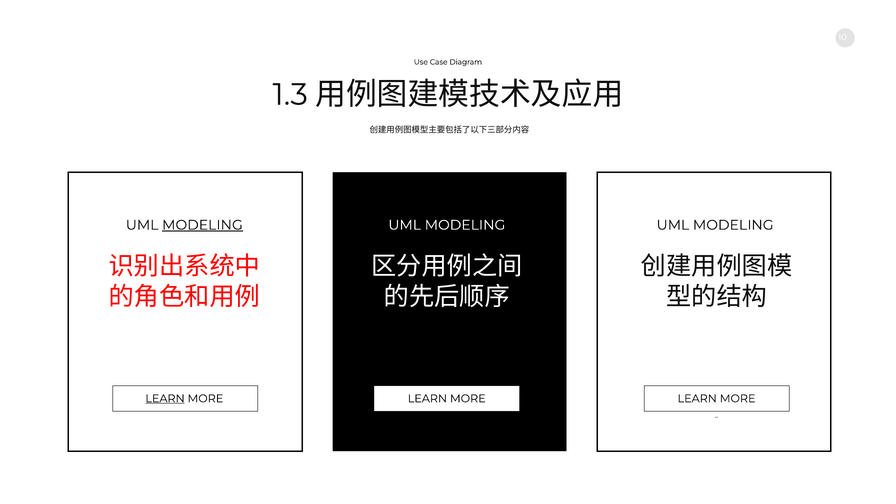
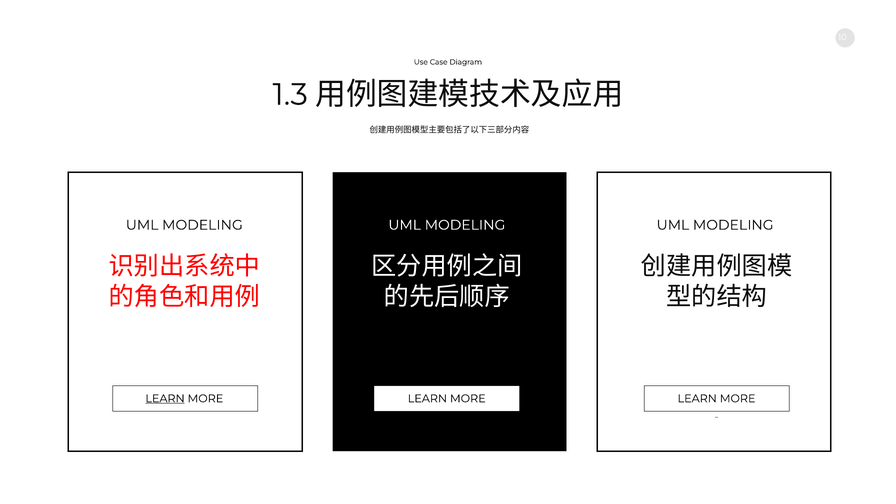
MODELING underline: present -> none (202, 225)
